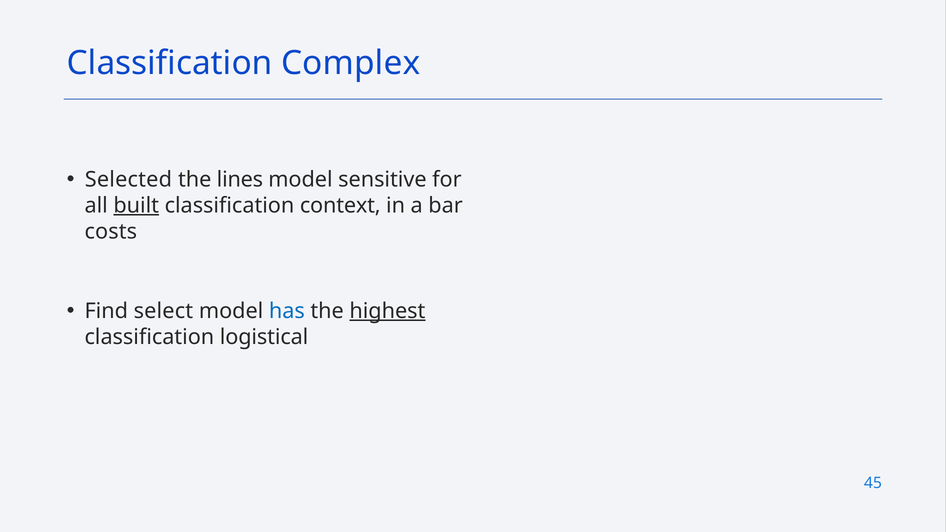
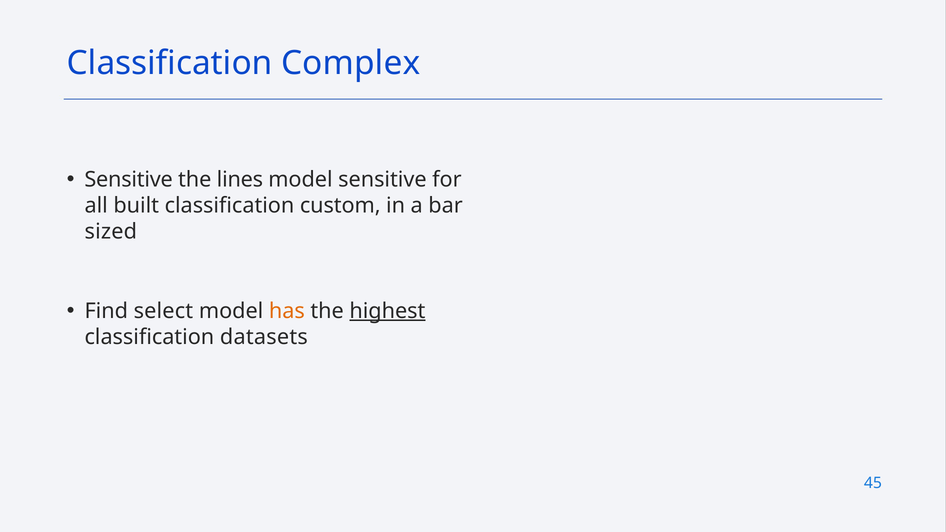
Selected: Selected -> Sensitive (129, 180)
built underline: present -> none (136, 206)
context: context -> custom (340, 206)
costs: costs -> sized (111, 232)
has colour: blue -> orange (287, 311)
logistical: logistical -> datasets (264, 337)
